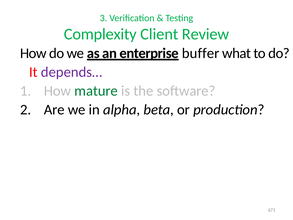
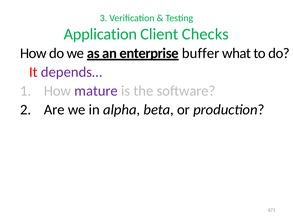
Complexity: Complexity -> Application (100, 34)
Review: Review -> Checks (205, 34)
mature colour: green -> purple (96, 91)
